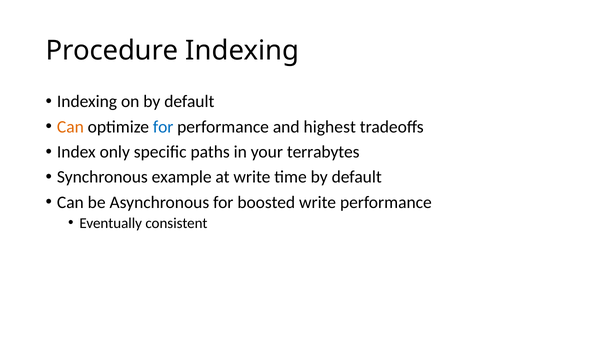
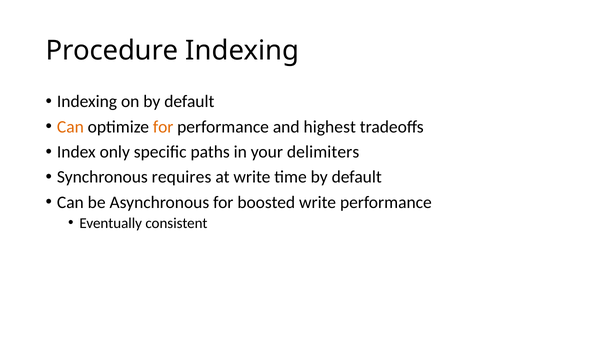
for colour: blue -> orange (163, 127)
terrabytes: terrabytes -> delimiters (323, 152)
example: example -> requires (182, 177)
